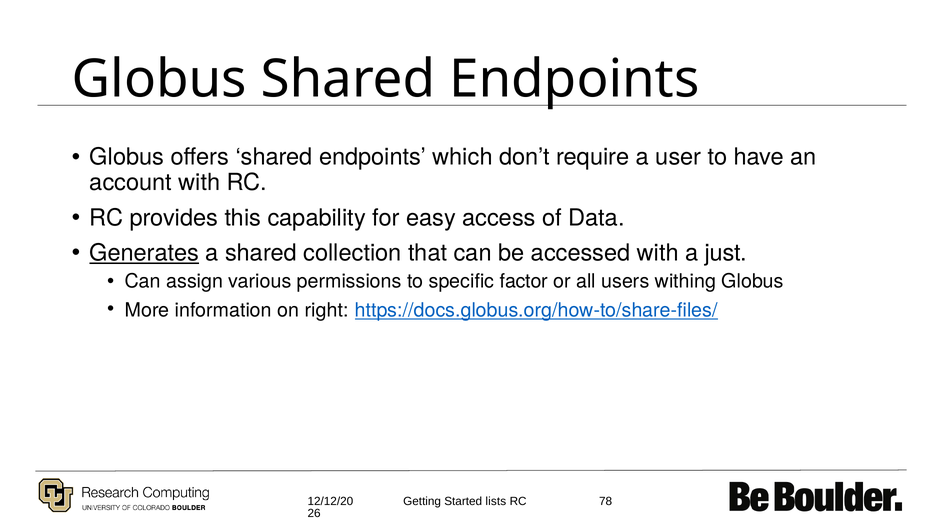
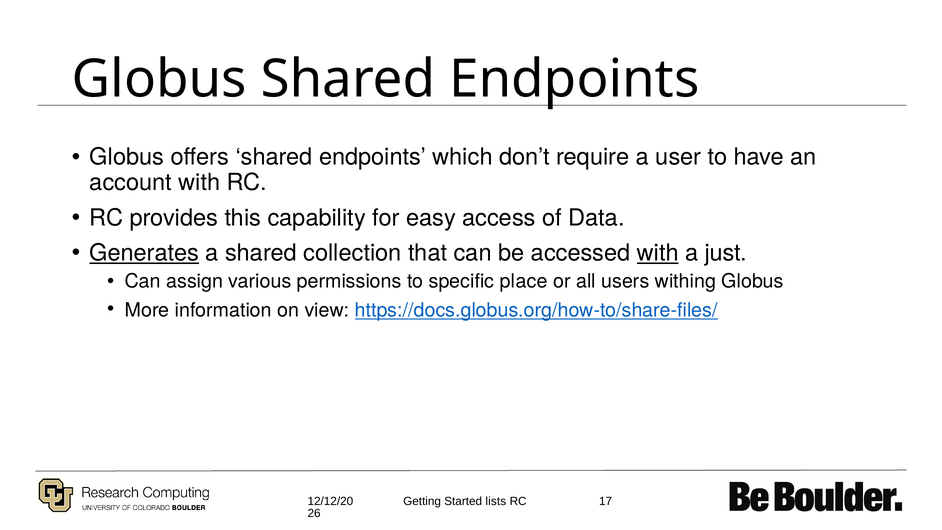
with underline: none -> present (658, 253)
factor: factor -> place (524, 281)
right: right -> view (327, 310)
78: 78 -> 17 (606, 501)
